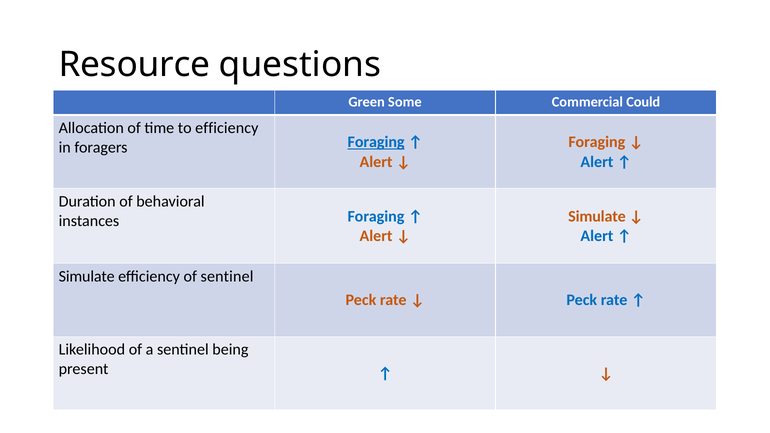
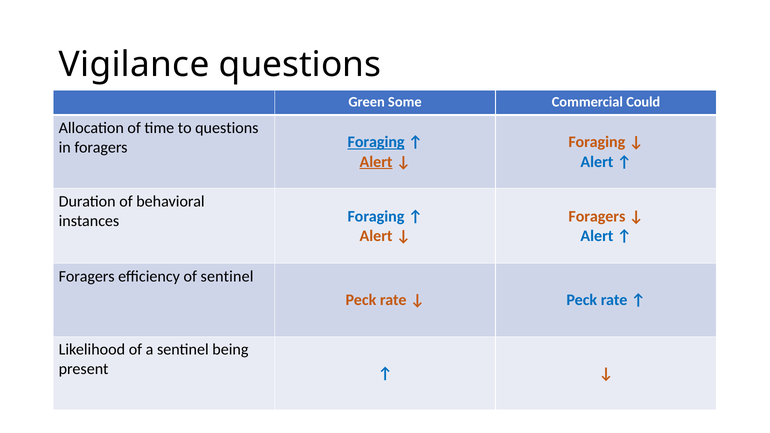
Resource: Resource -> Vigilance (134, 65)
to efficiency: efficiency -> questions (227, 128)
Alert underline: none -> present (376, 162)
Simulate: Simulate -> Foragers (597, 216)
Simulate: Simulate -> Foragers (87, 276)
